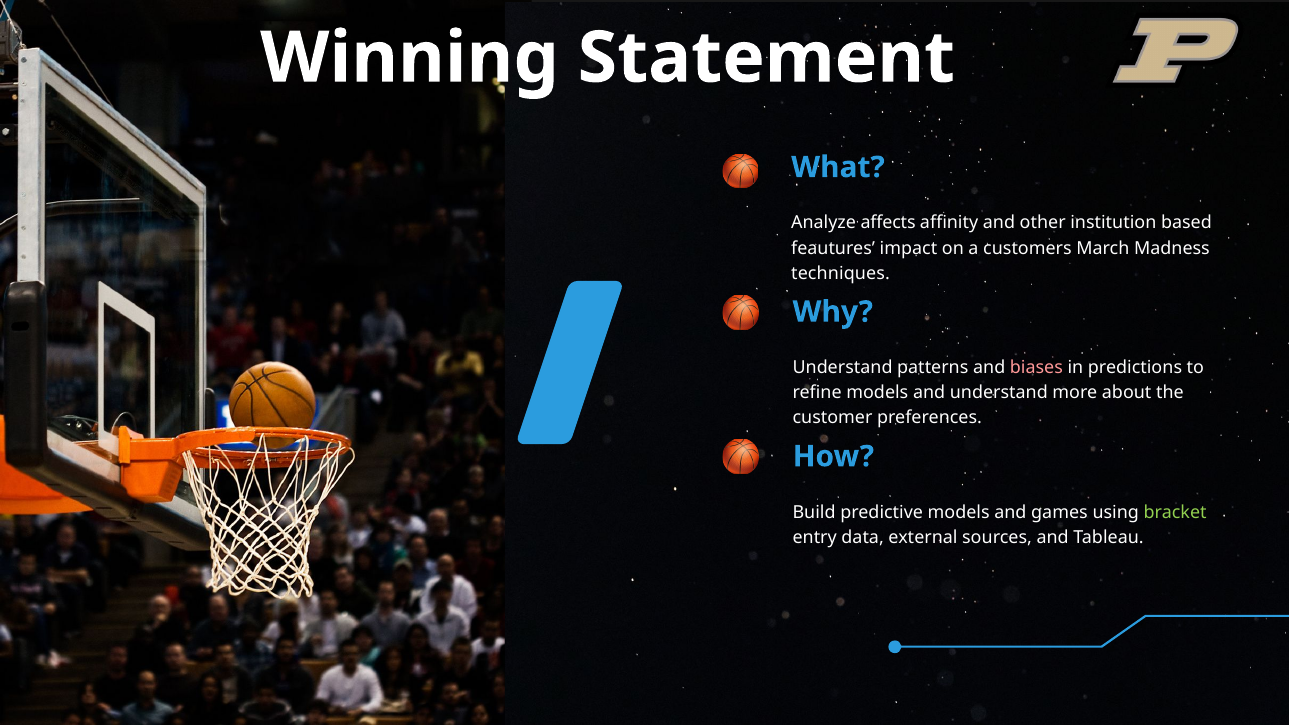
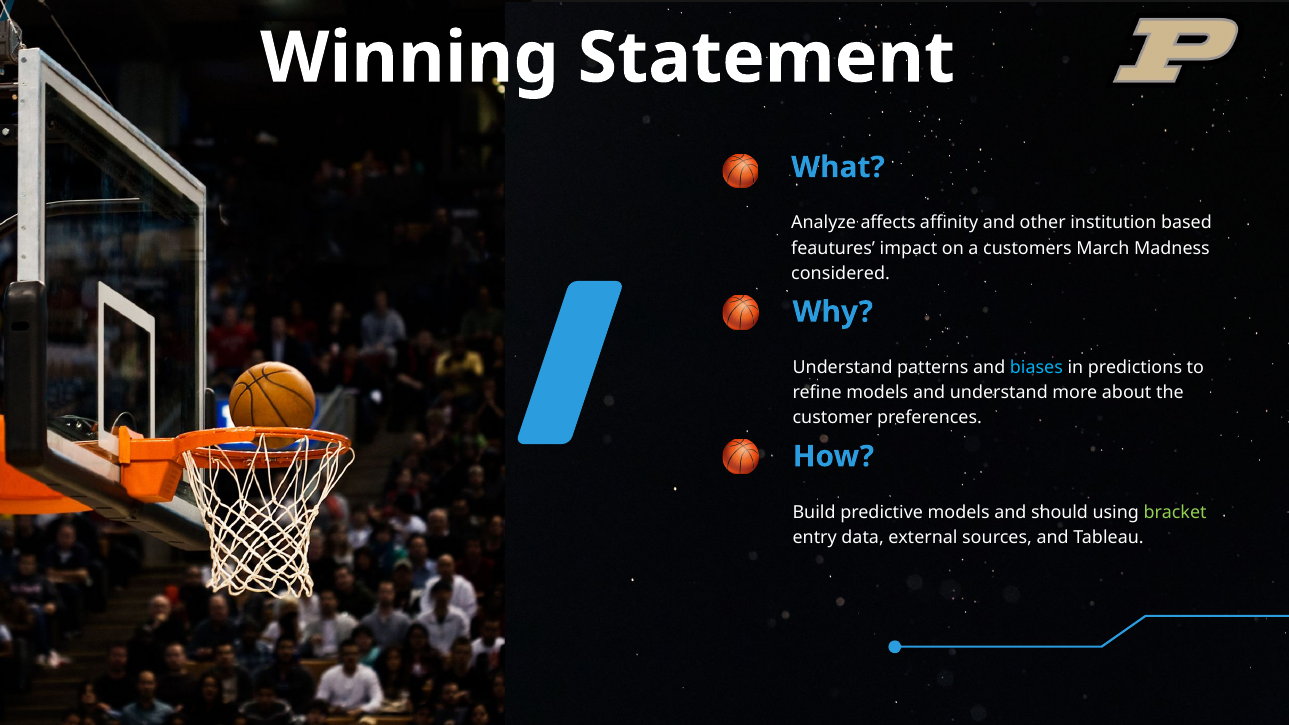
techniques: techniques -> considered (841, 273)
biases colour: pink -> light blue (1036, 368)
games: games -> should (1060, 512)
